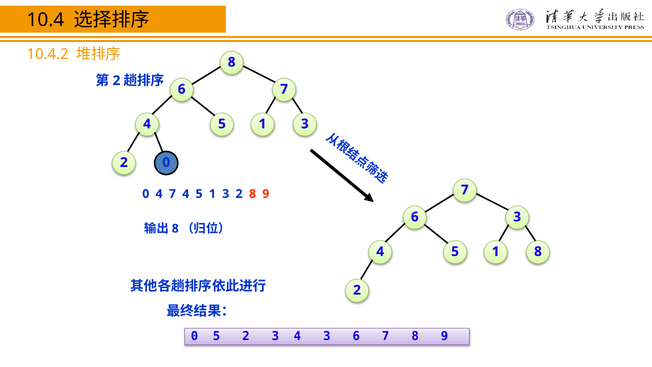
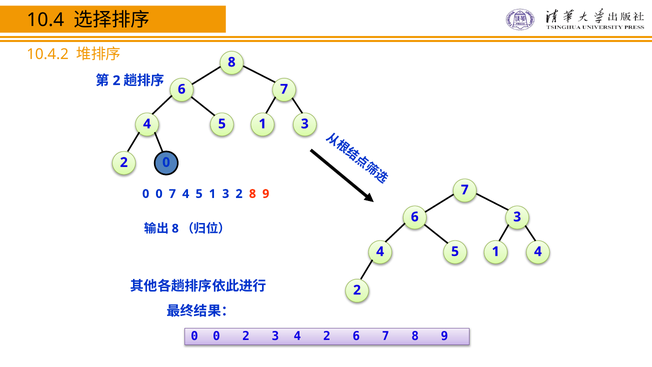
4: 4 -> 0 (159, 194)
1 8: 8 -> 4 (538, 251)
5: 5 -> 0 (216, 336)
3 4 3: 3 -> 2 (327, 336)
